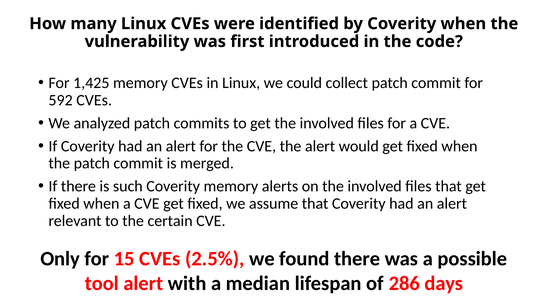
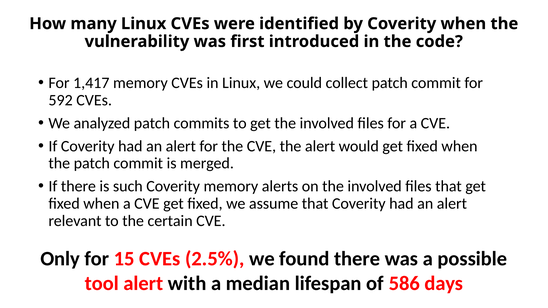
1,425: 1,425 -> 1,417 (91, 83)
286: 286 -> 586 (404, 284)
